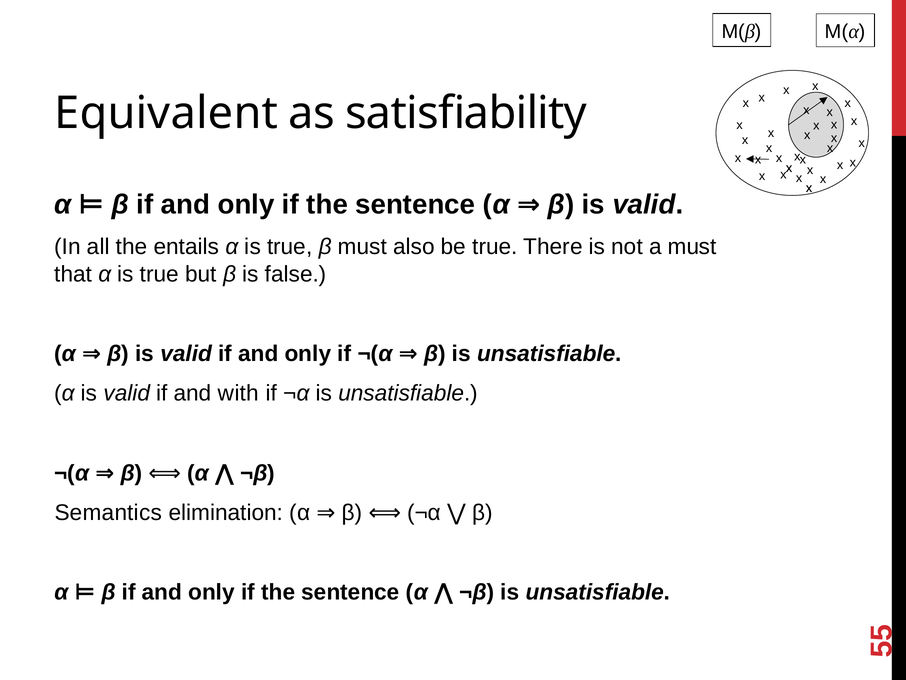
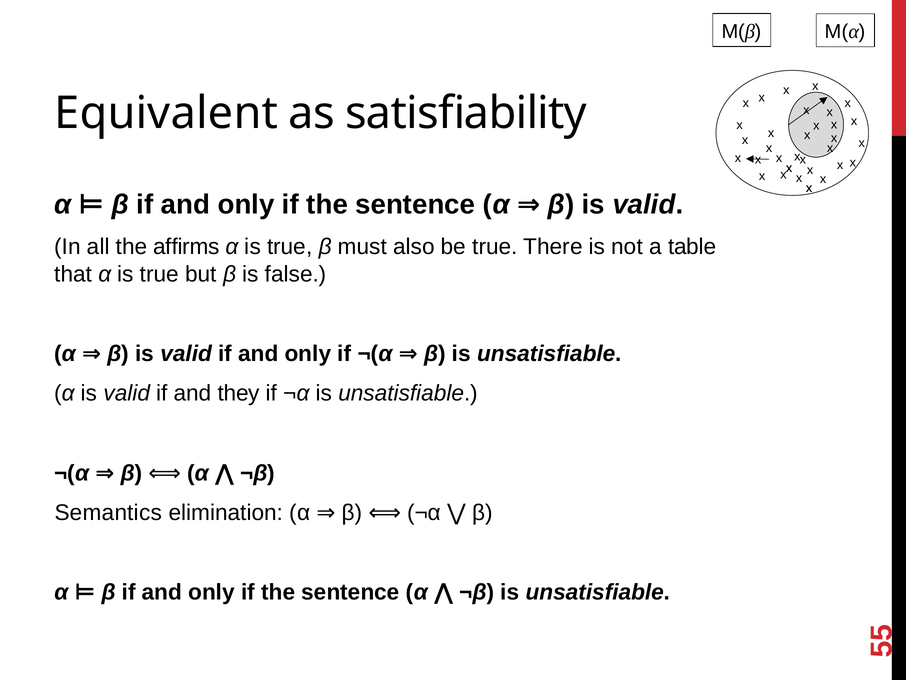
entails: entails -> affirms (186, 247)
a must: must -> table (692, 247)
with: with -> they (239, 393)
